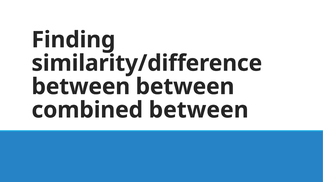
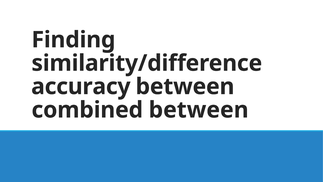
between: between -> accuracy (81, 86)
